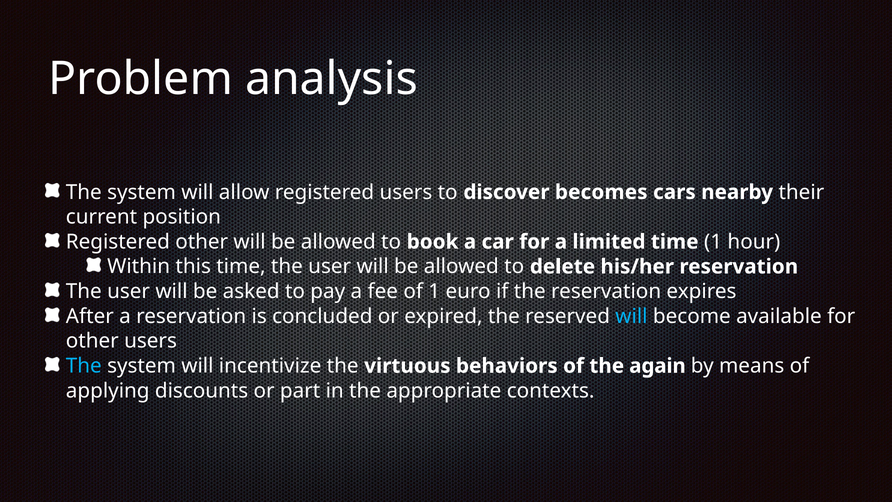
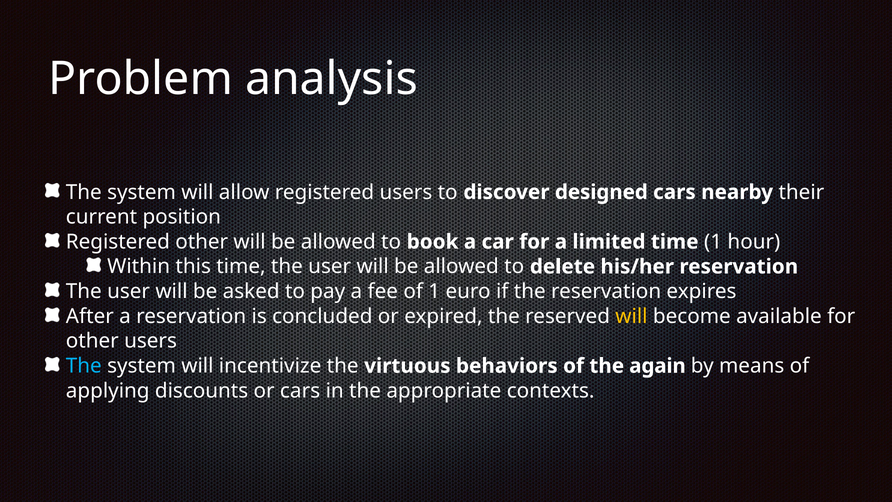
becomes: becomes -> designed (601, 192)
will colour: light blue -> yellow (631, 316)
or part: part -> cars (300, 391)
